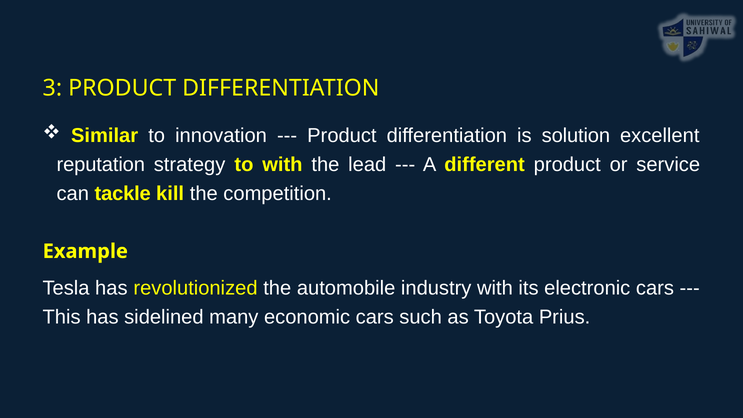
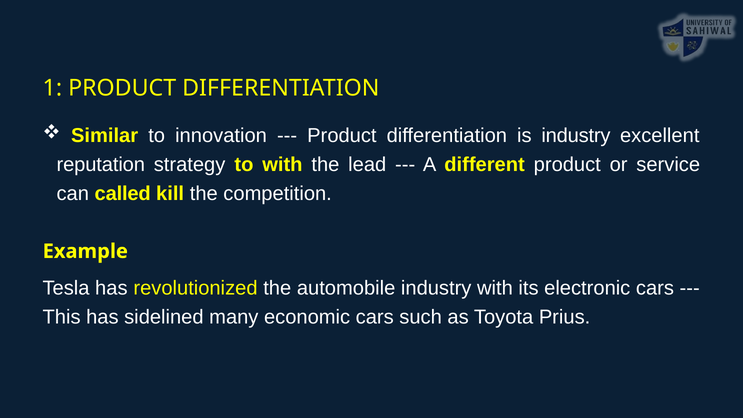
3: 3 -> 1 (52, 88)
is solution: solution -> industry (576, 135)
tackle: tackle -> called (123, 193)
